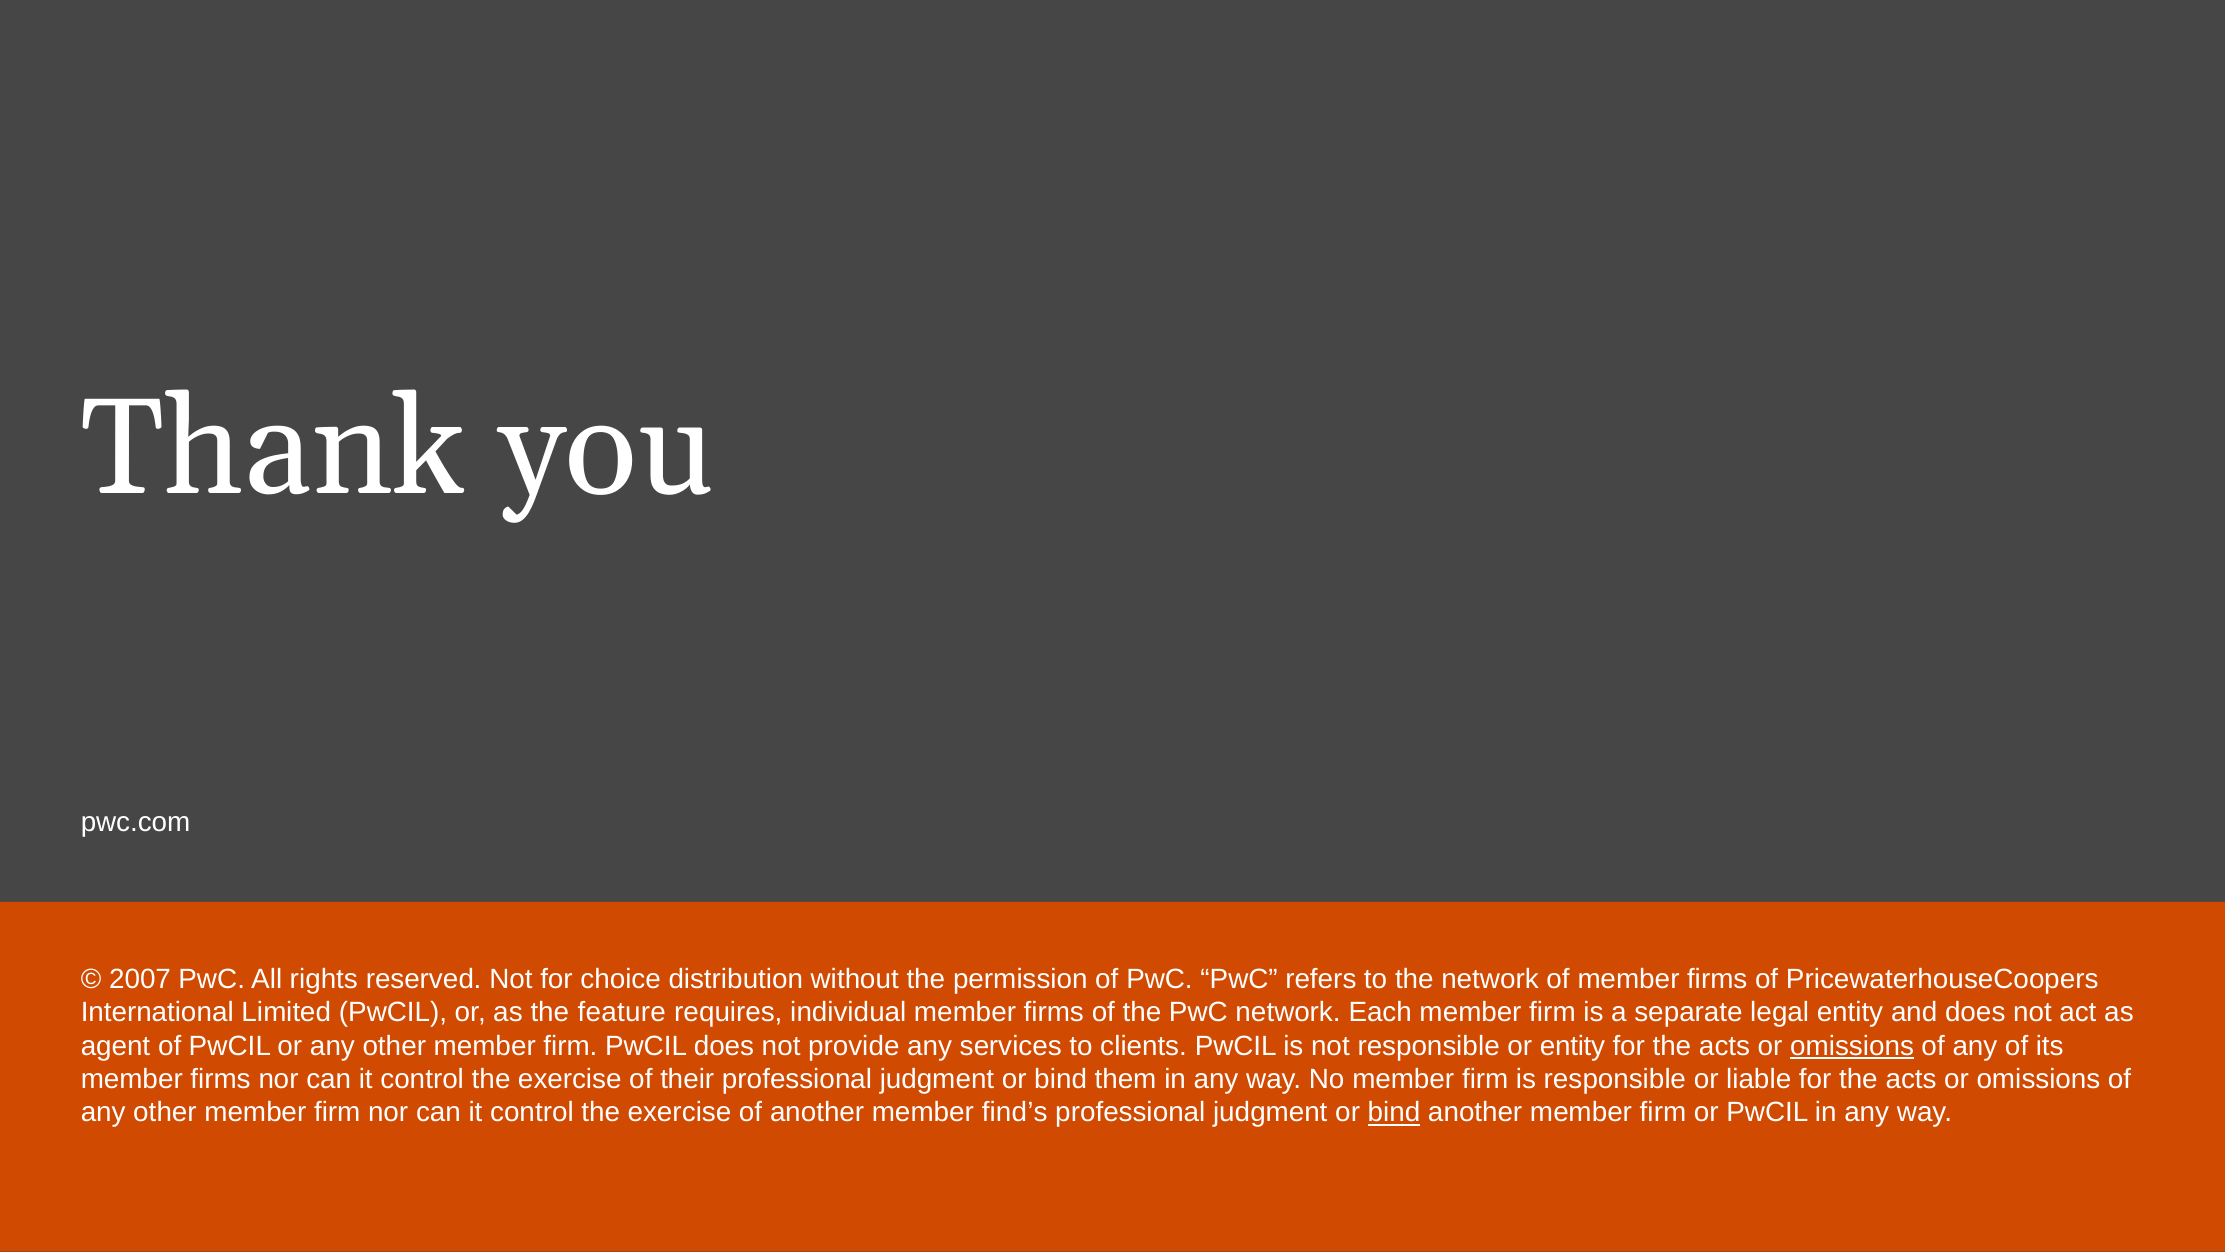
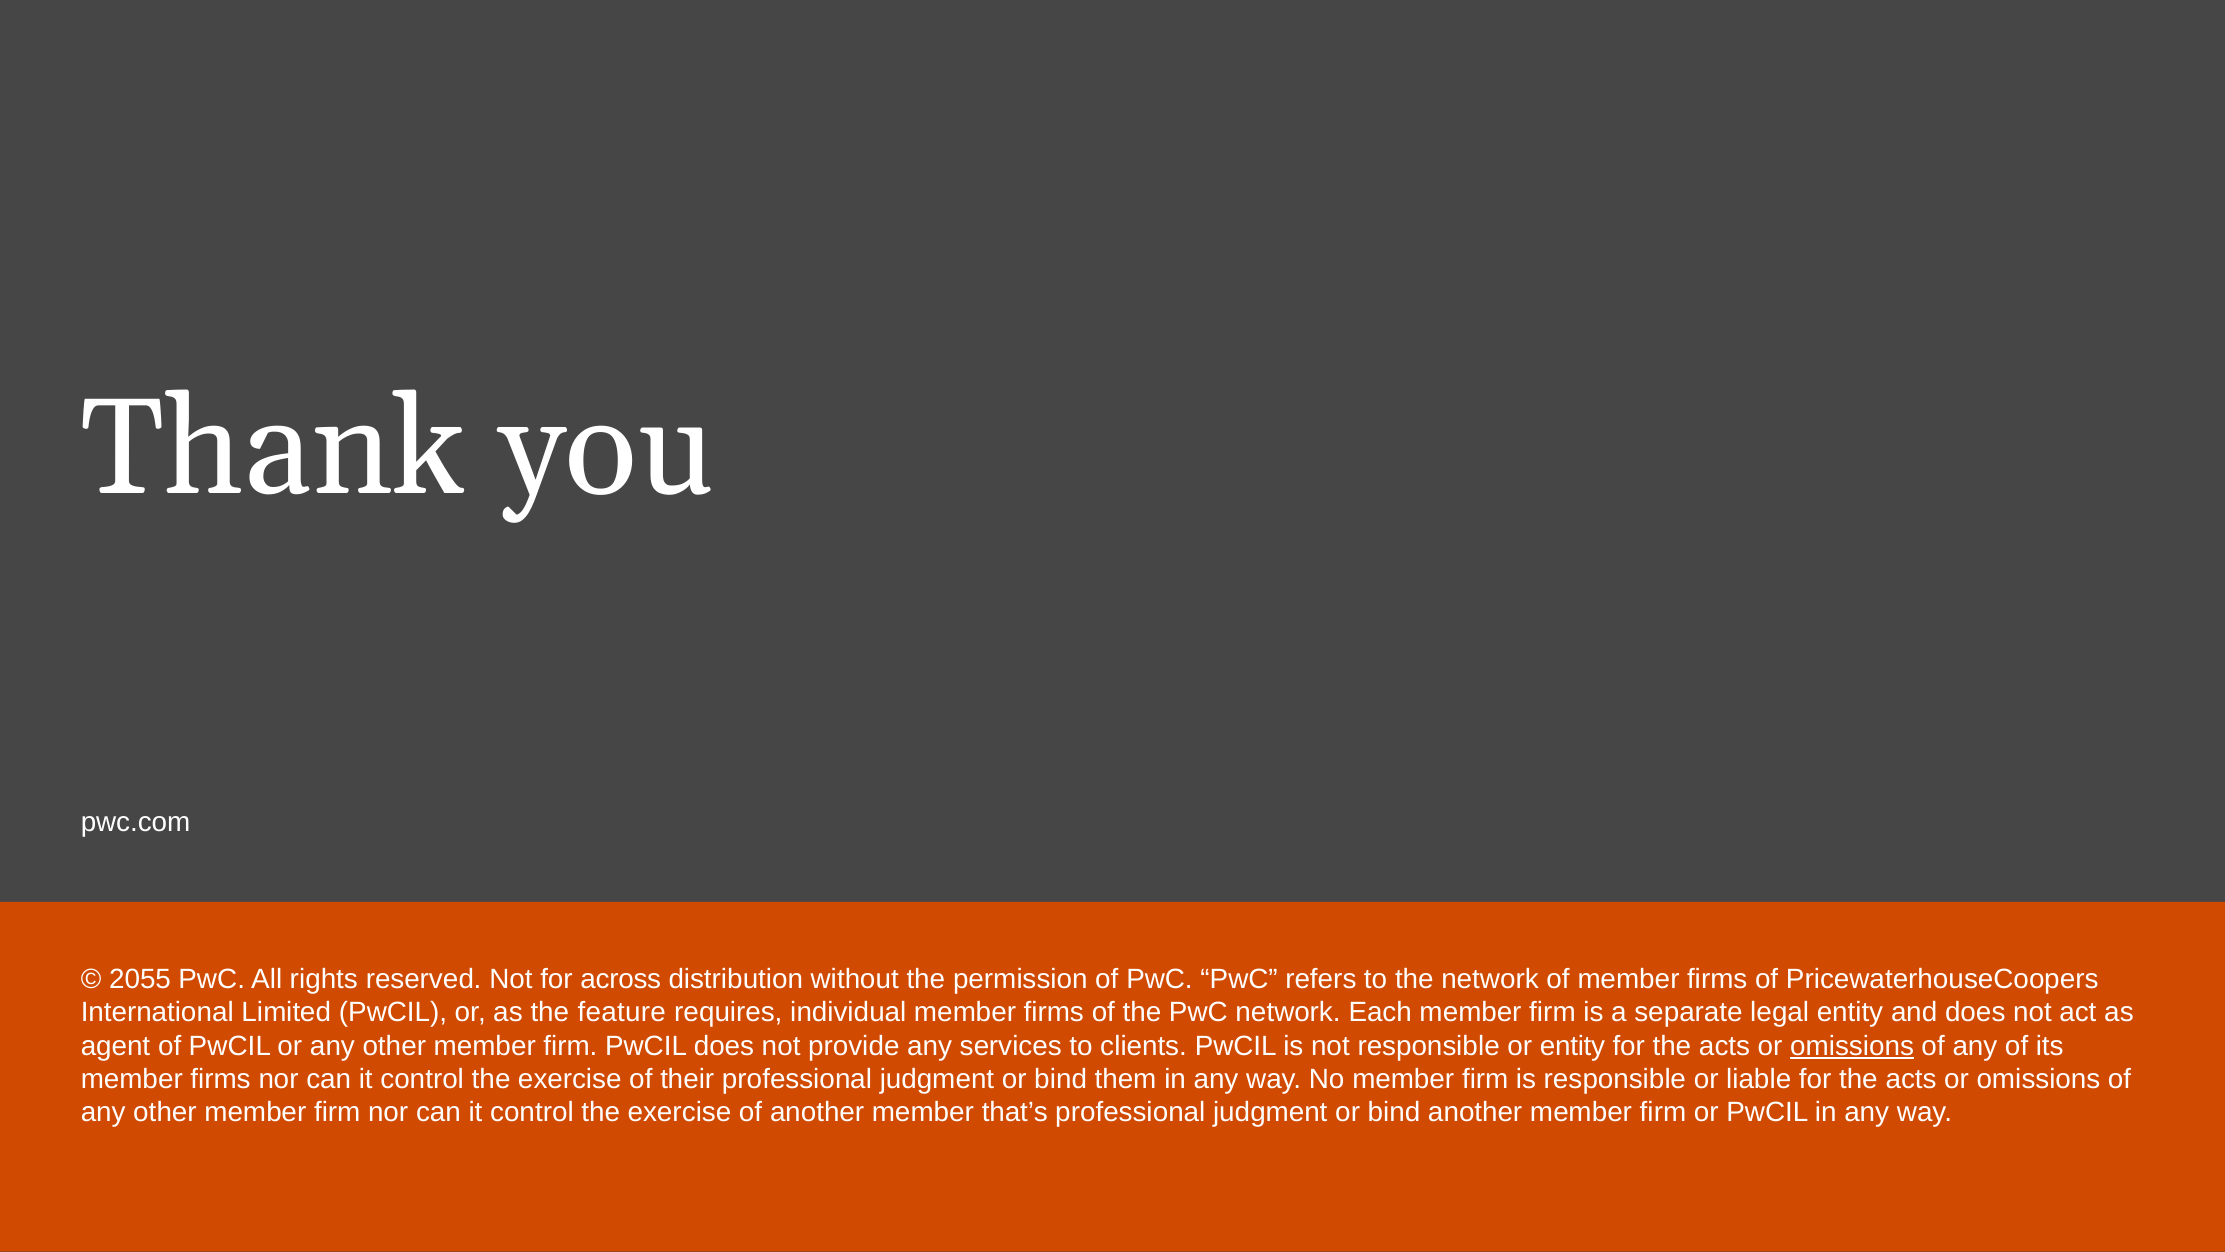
2007: 2007 -> 2055 (140, 979)
choice: choice -> across (621, 979)
find’s: find’s -> that’s (1015, 1112)
bind underline: present -> none (1394, 1112)
